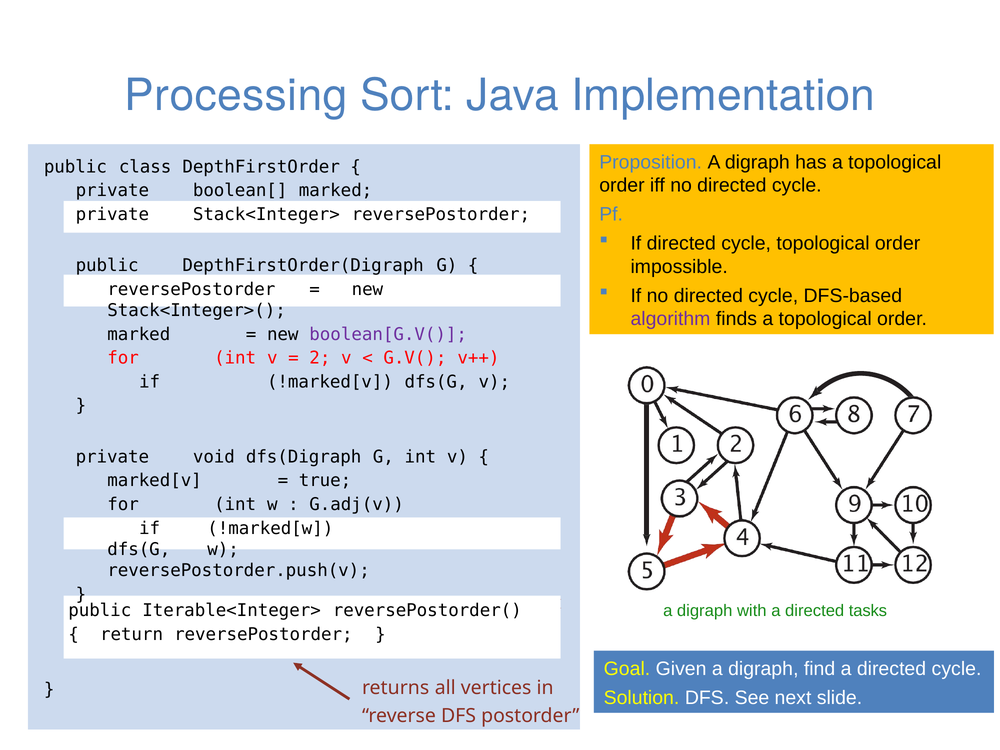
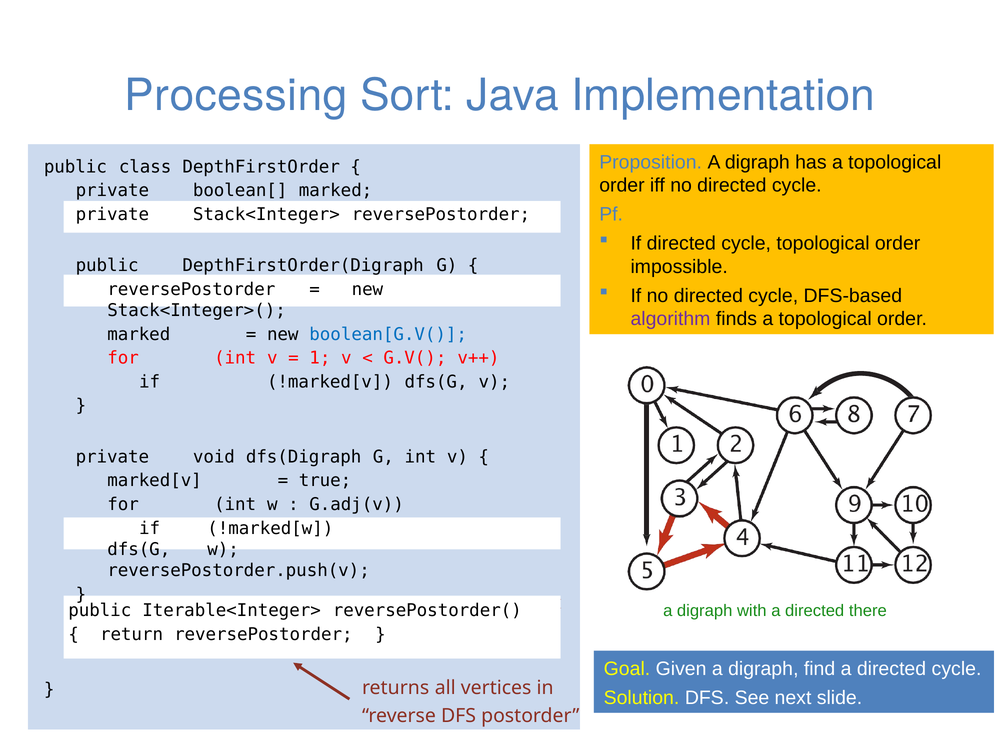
boolean[G.V( colour: purple -> blue (388, 334)
2: 2 -> 1 (320, 358)
tasks: tasks -> there (868, 611)
